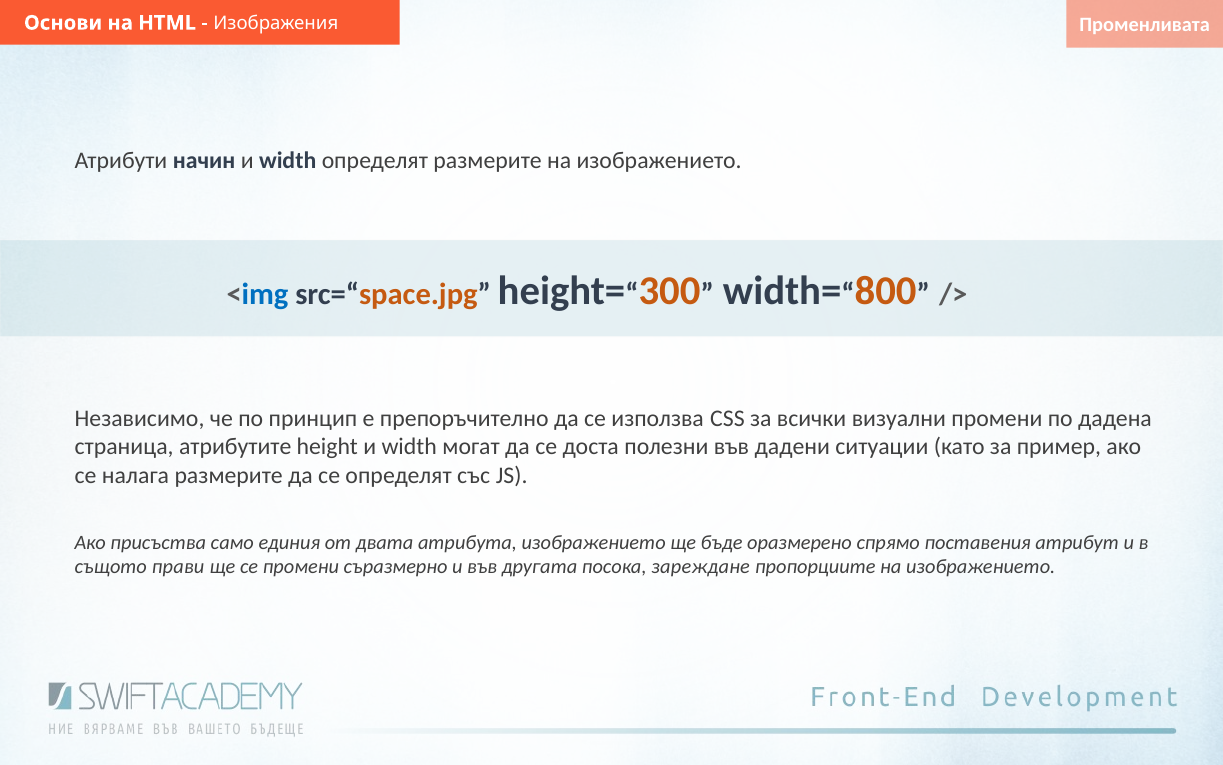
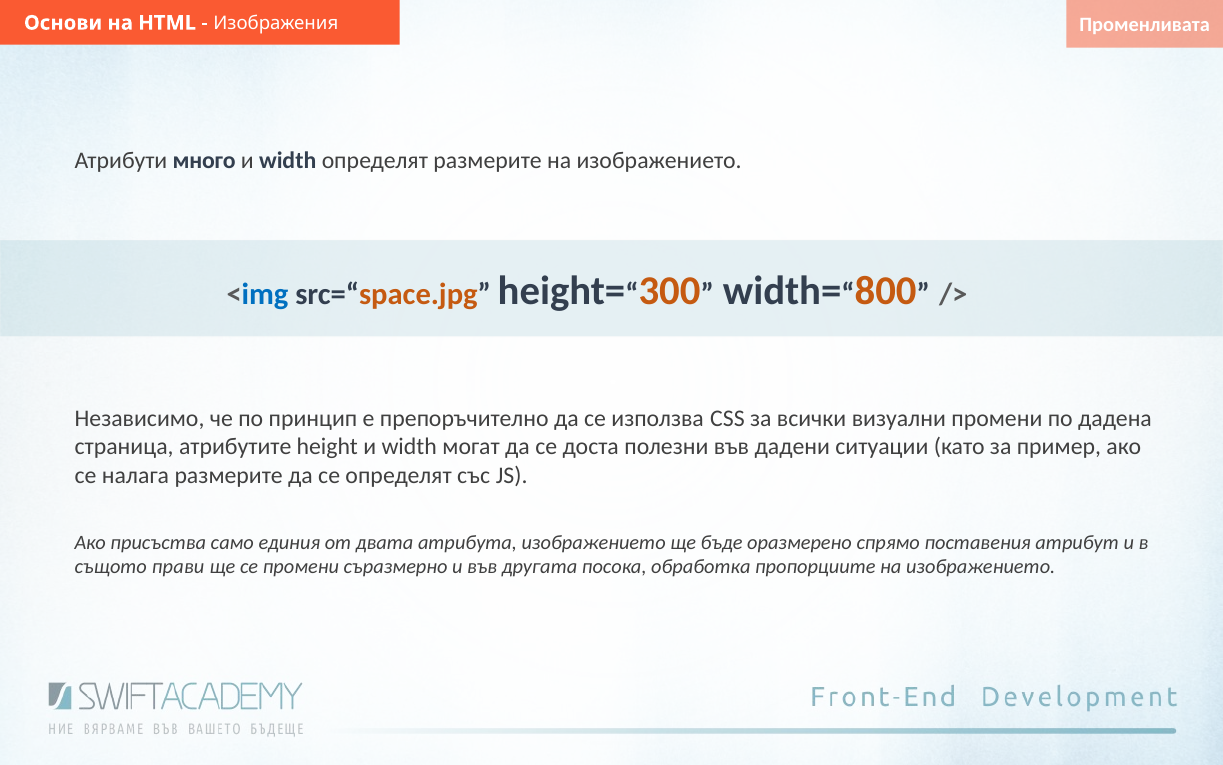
начин: начин -> много (204, 160)
зареждане: зареждане -> обработка (701, 567)
